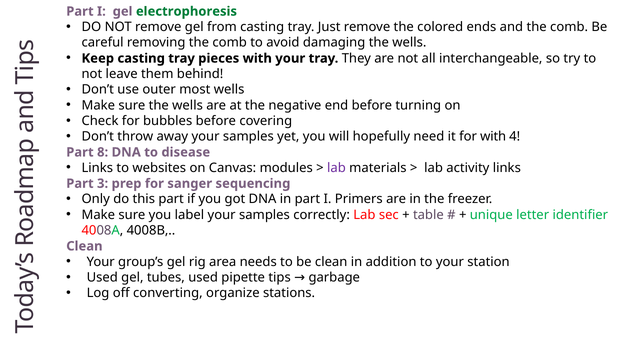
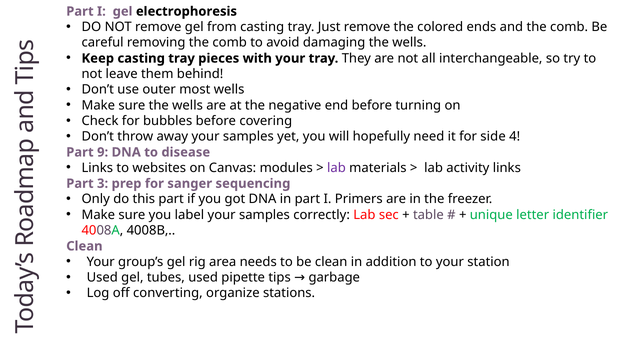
electrophoresis colour: green -> black (186, 11)
for with: with -> side (493, 137)
8: 8 -> 9 (103, 152)
